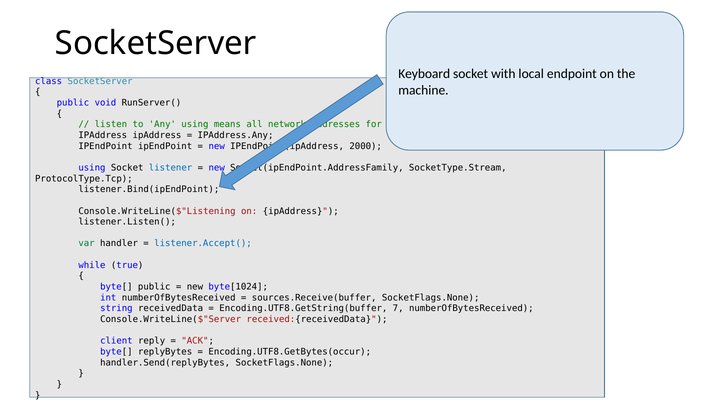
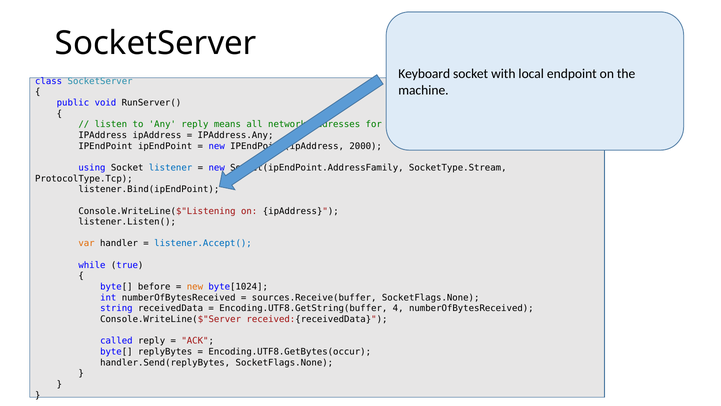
Any using: using -> reply (195, 124)
var colour: green -> orange (87, 243)
byte[ public: public -> before (154, 287)
new colour: black -> orange (195, 287)
7: 7 -> 4 (398, 308)
client: client -> called (116, 341)
